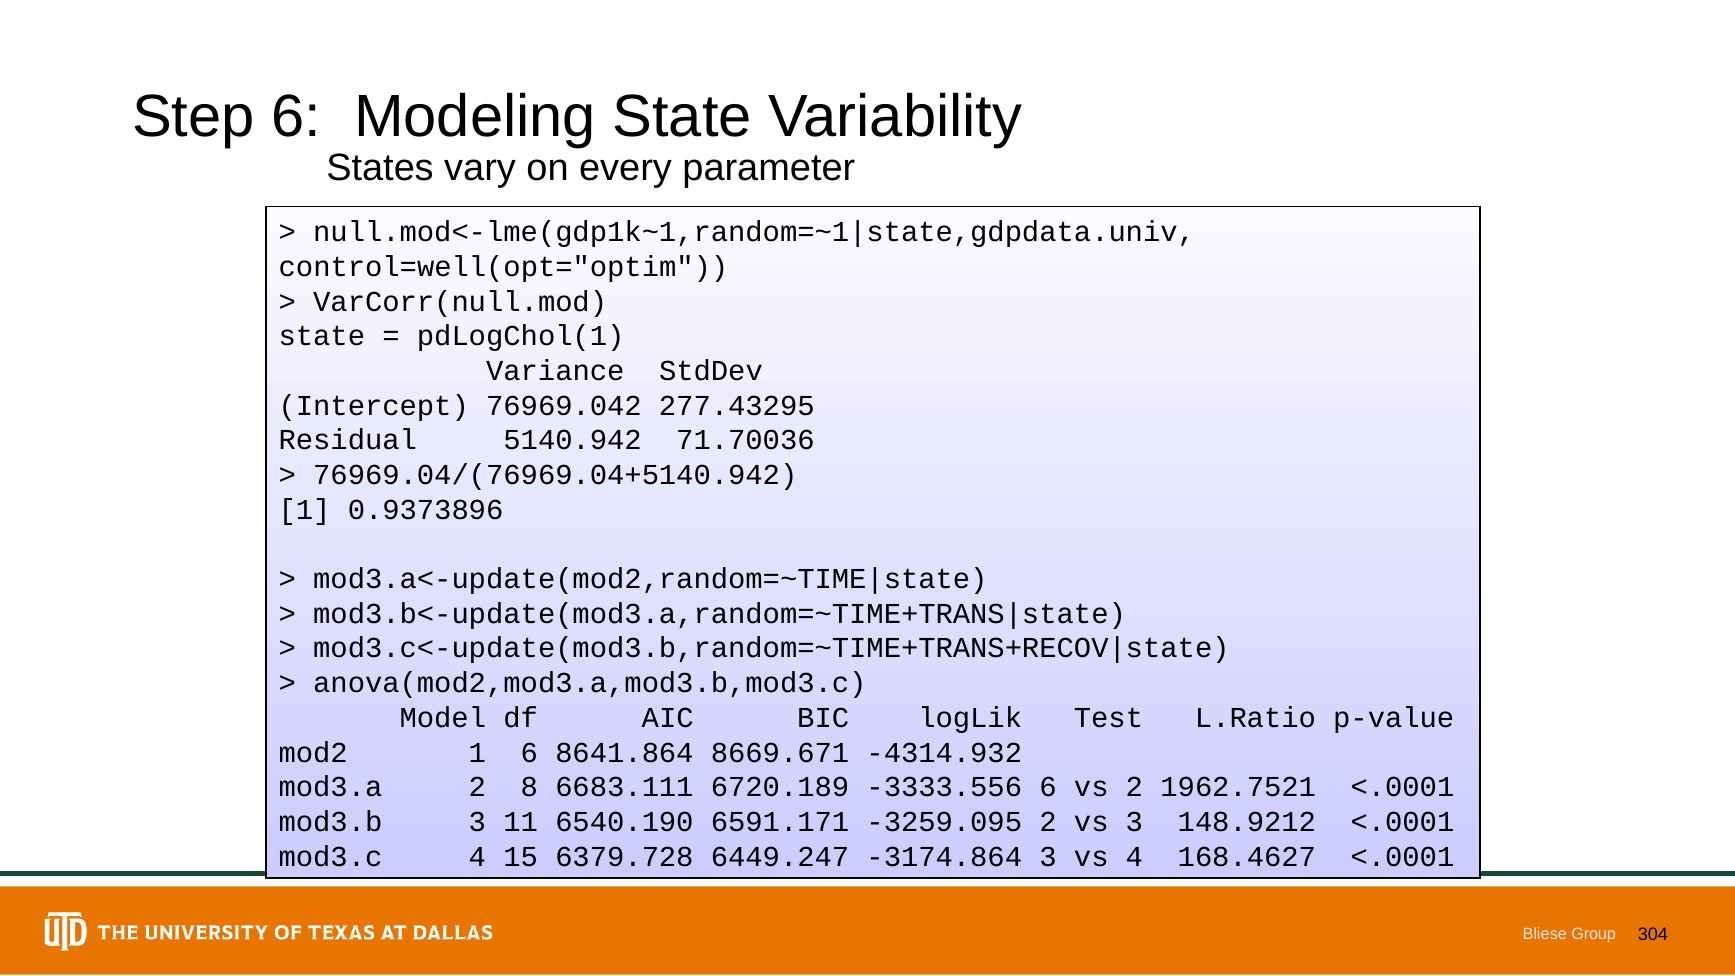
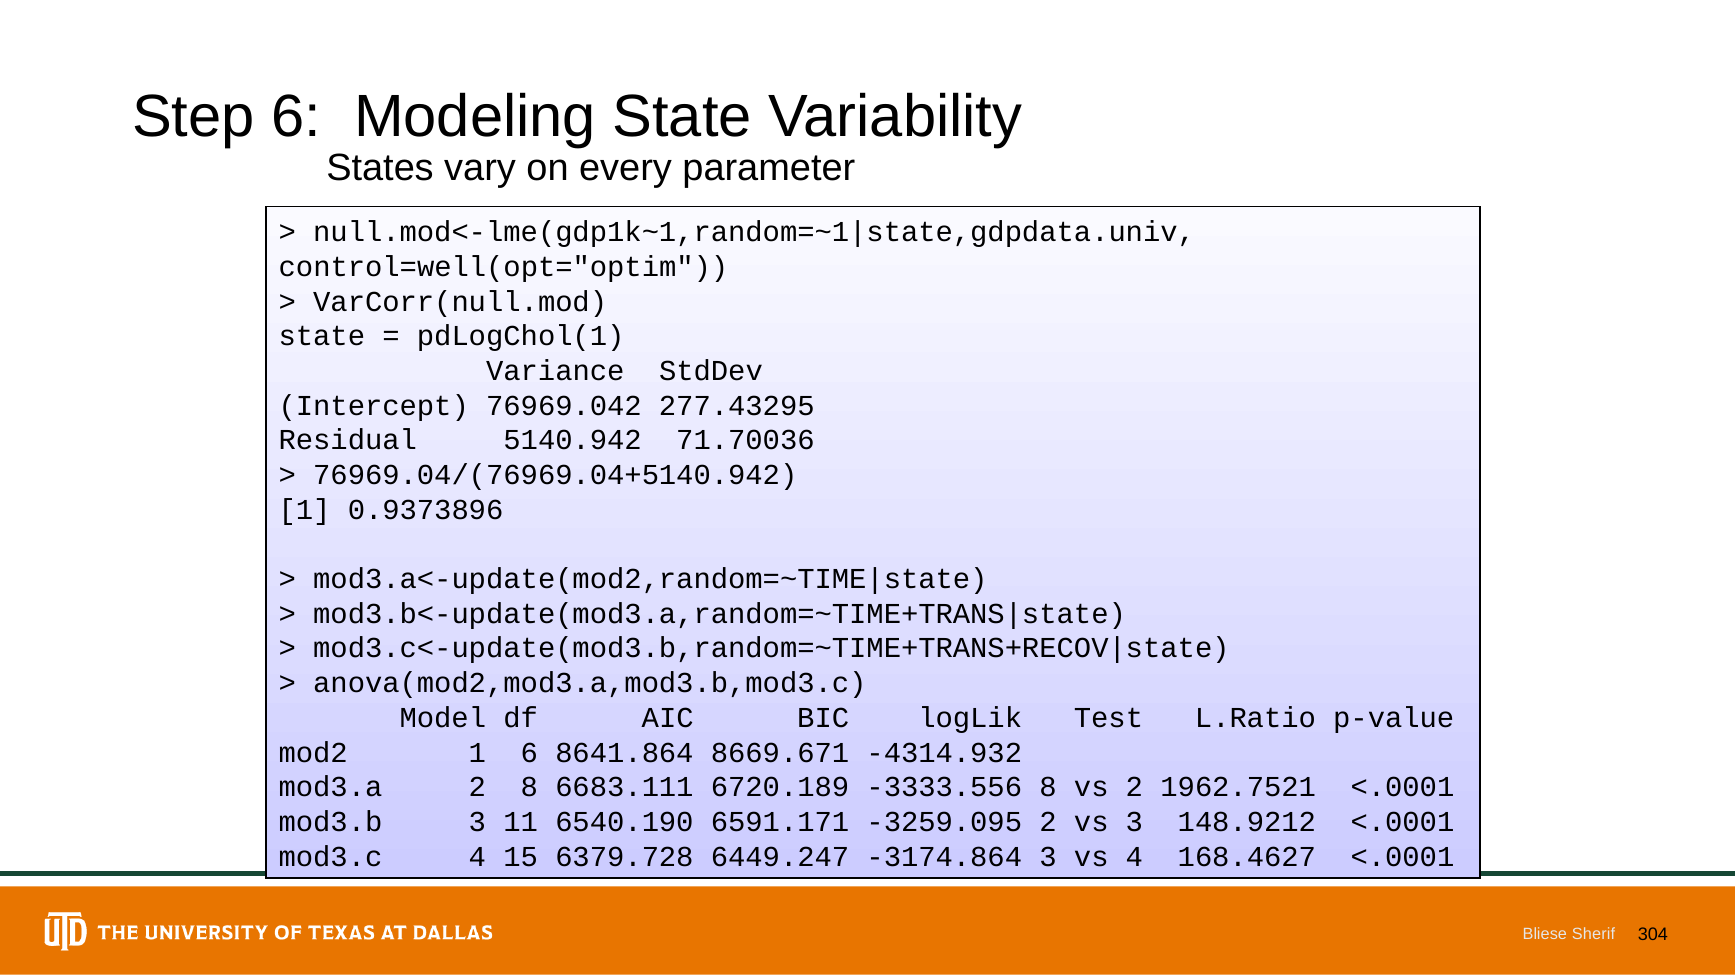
-3333.556 6: 6 -> 8 (1048, 787)
Group: Group -> Sherif (1593, 934)
